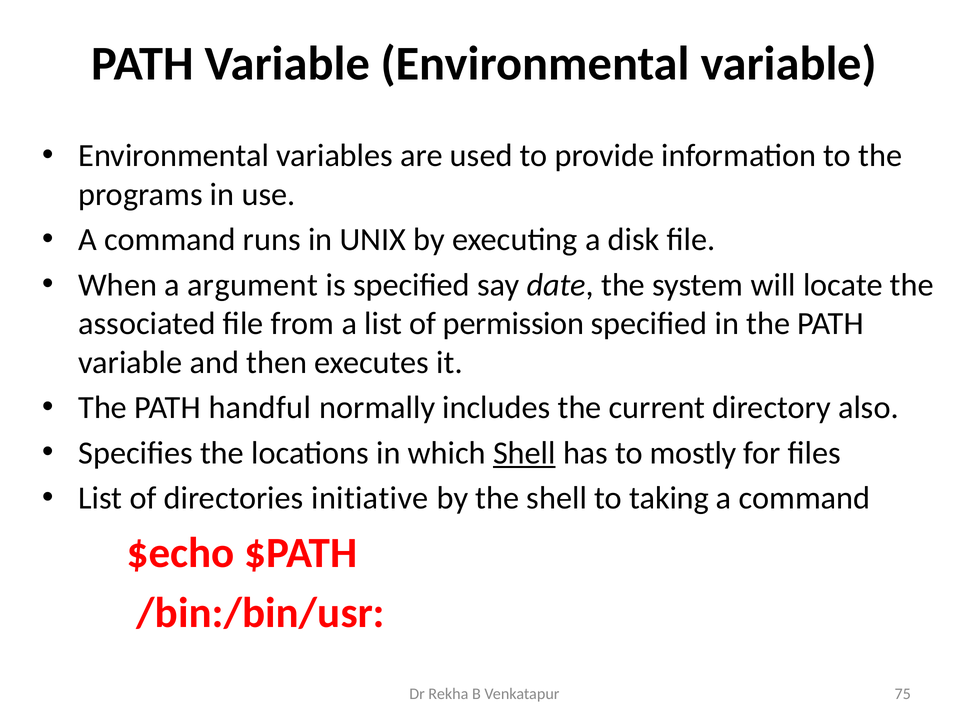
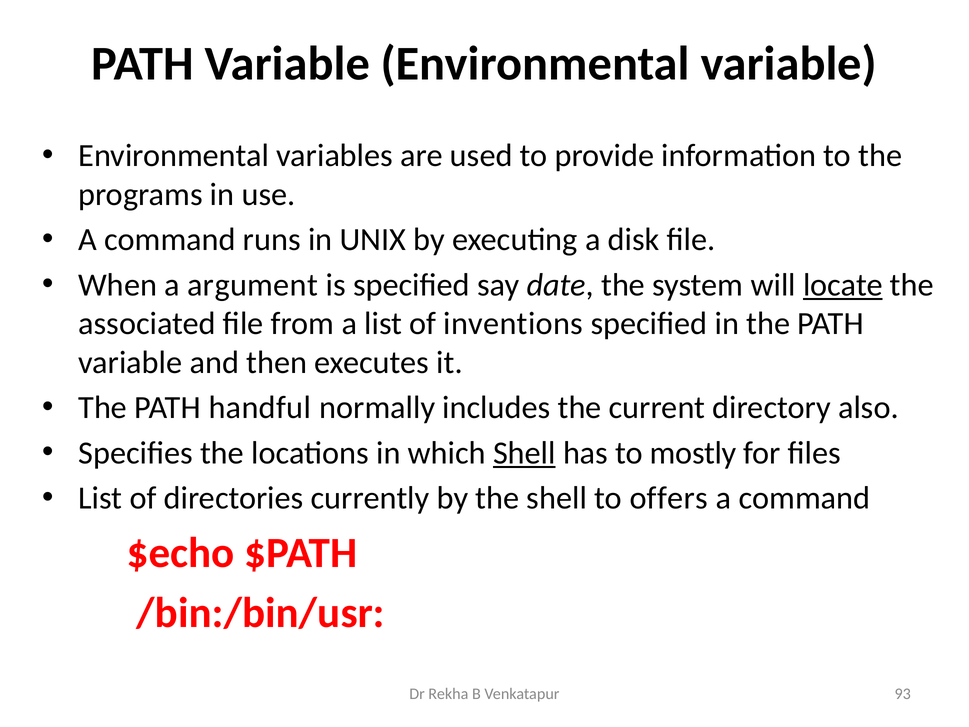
locate underline: none -> present (843, 285)
permission: permission -> inventions (513, 324)
initiative: initiative -> currently (370, 498)
taking: taking -> offers (669, 498)
75: 75 -> 93 (903, 694)
